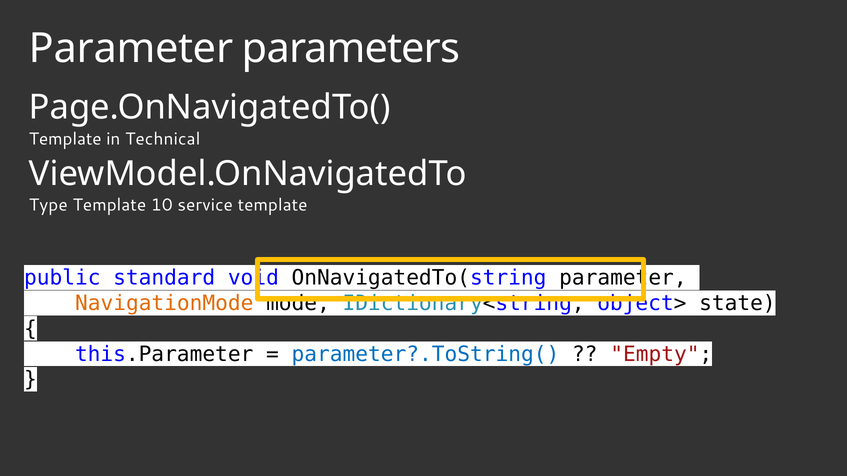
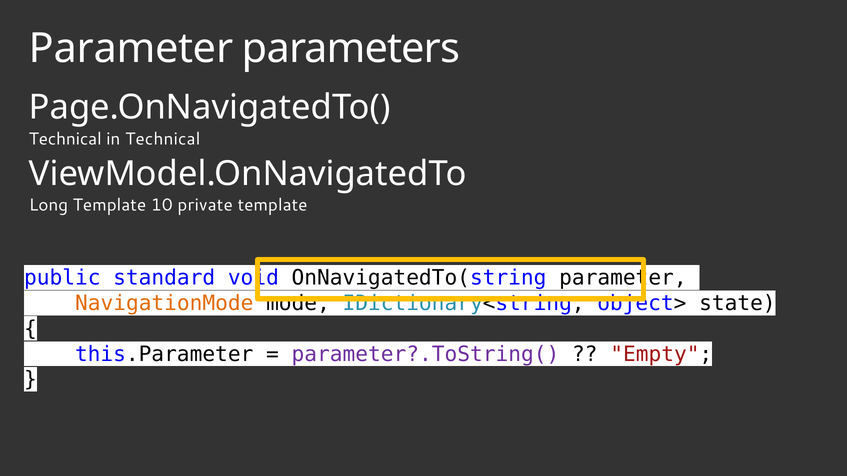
Template: Template -> Technical (65, 139)
Type: Type -> Long (48, 205)
service: service -> private (205, 205)
parameter?.ToString( colour: blue -> purple (425, 354)
